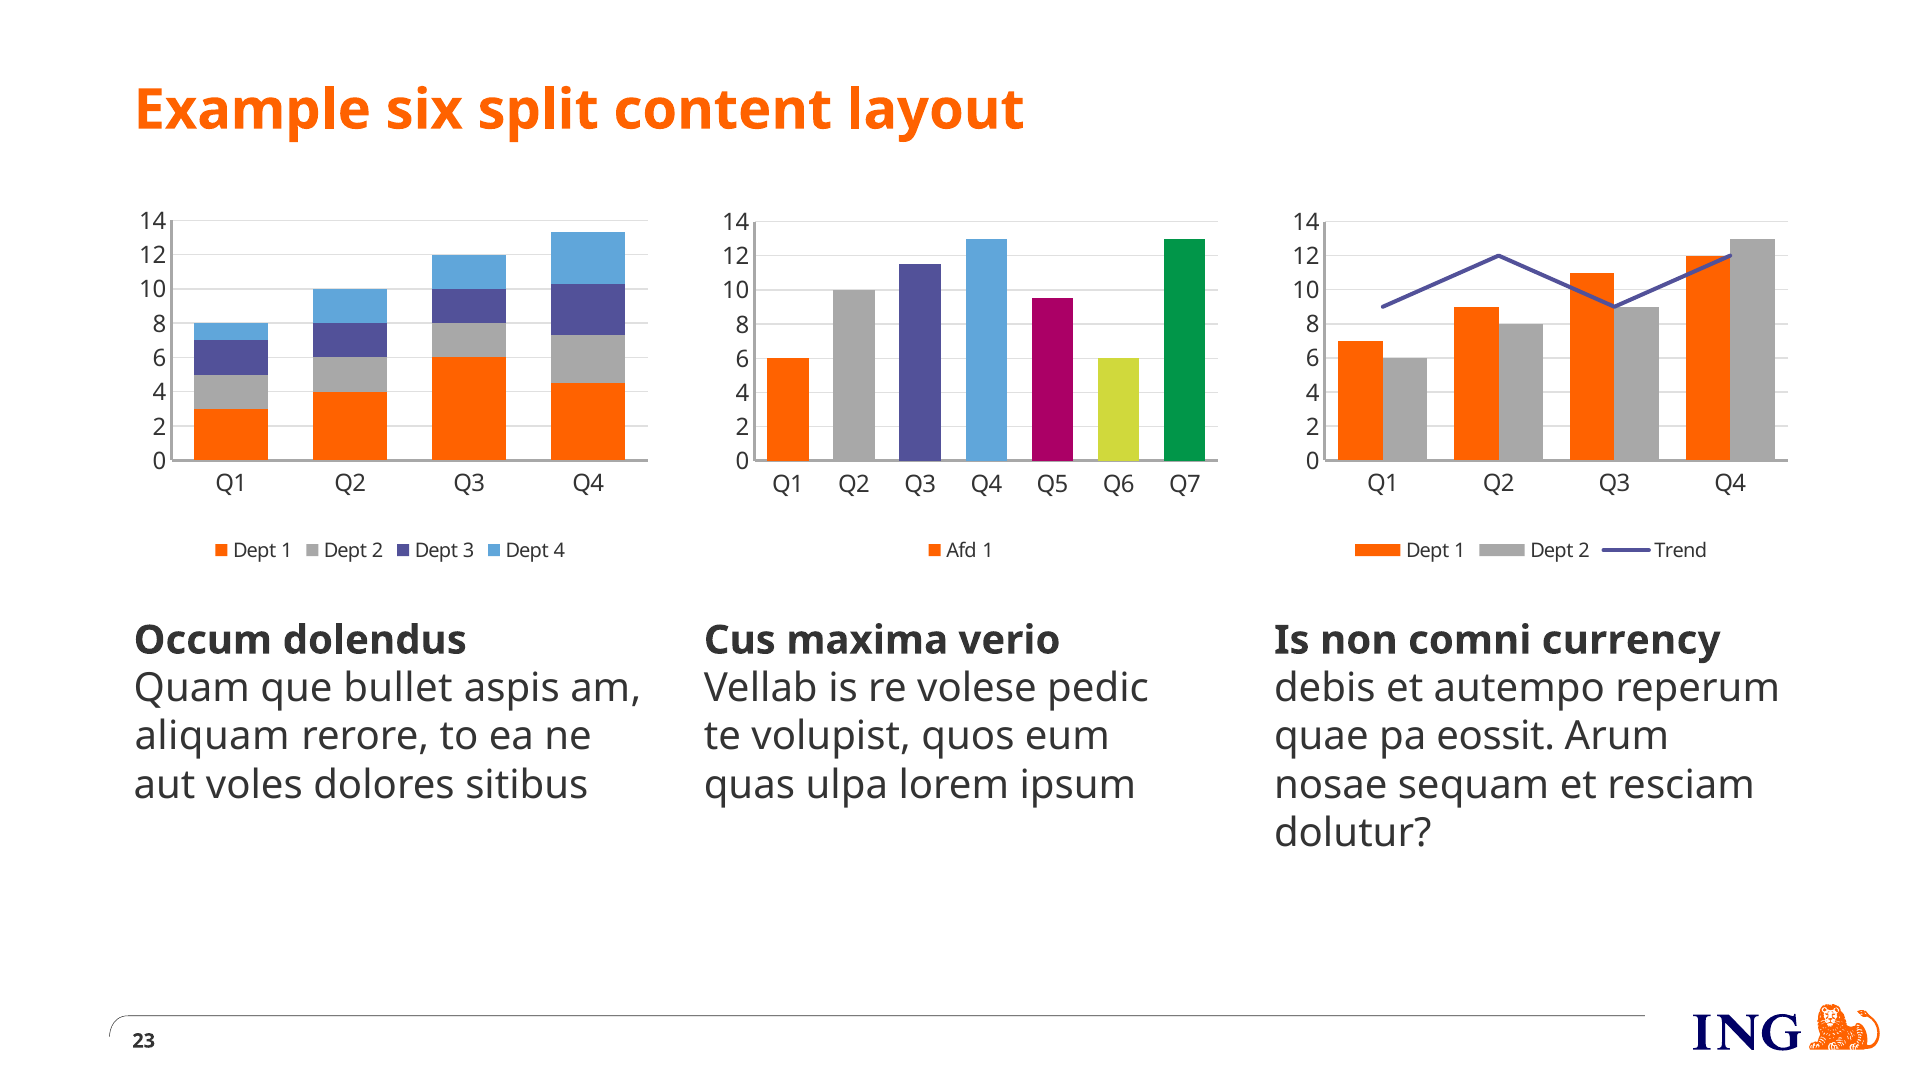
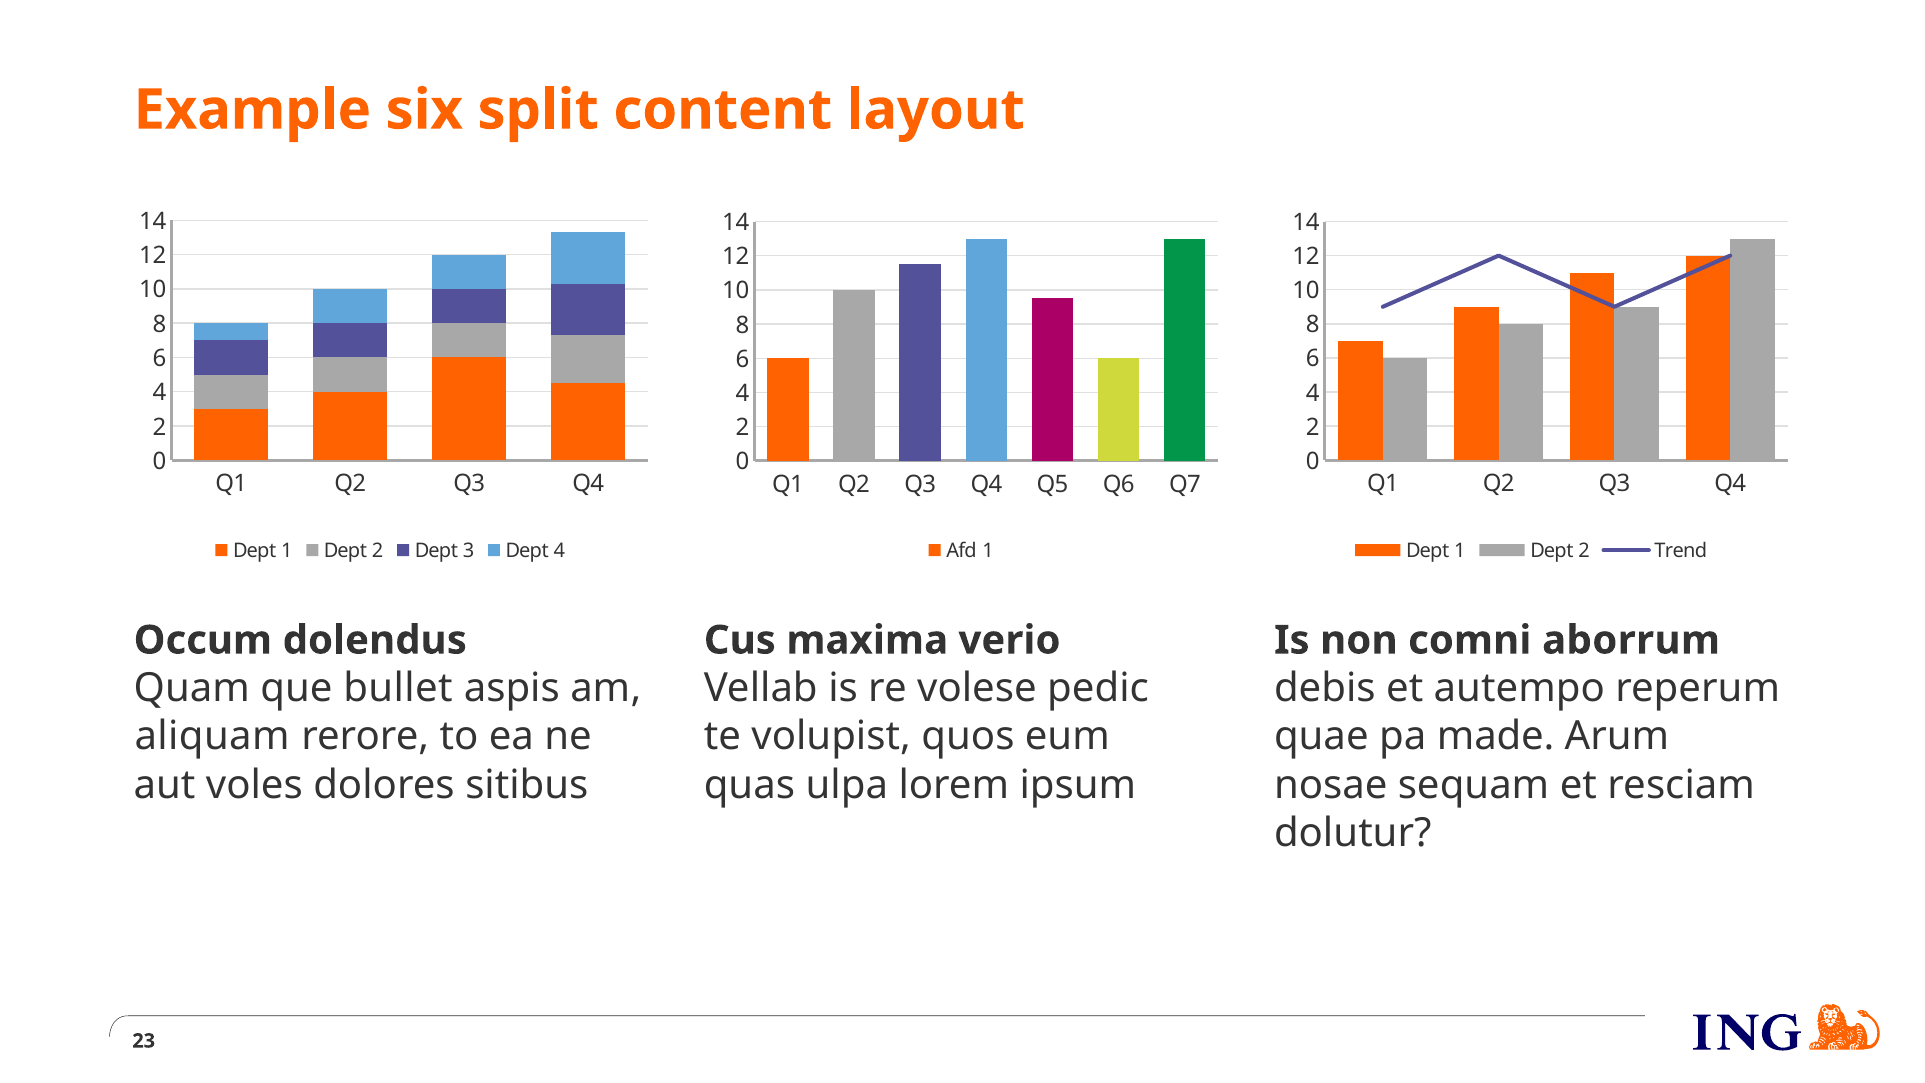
currency: currency -> aborrum (1631, 640)
eossit: eossit -> made (1496, 736)
